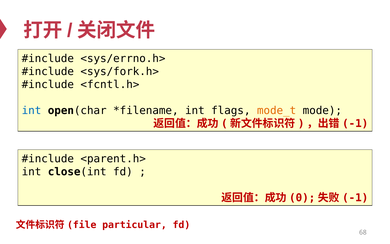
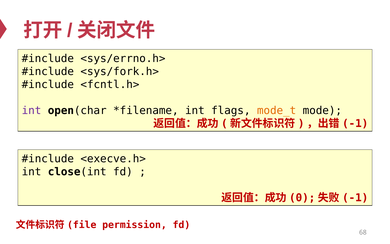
int colour: blue -> purple (31, 111)
<parent.h>: <parent.h> -> <execve.h> (113, 159)
particular: particular -> permission (134, 225)
